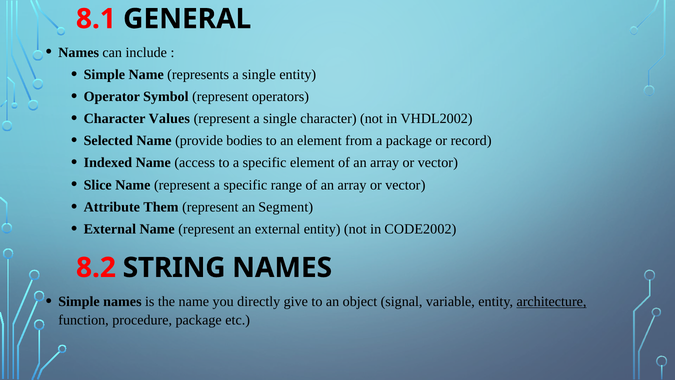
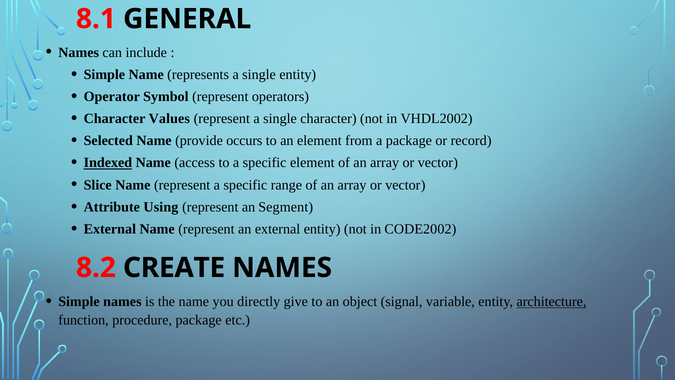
bodies: bodies -> occurs (244, 141)
Indexed underline: none -> present (108, 163)
Them: Them -> Using (161, 207)
STRING: STRING -> CREATE (174, 267)
